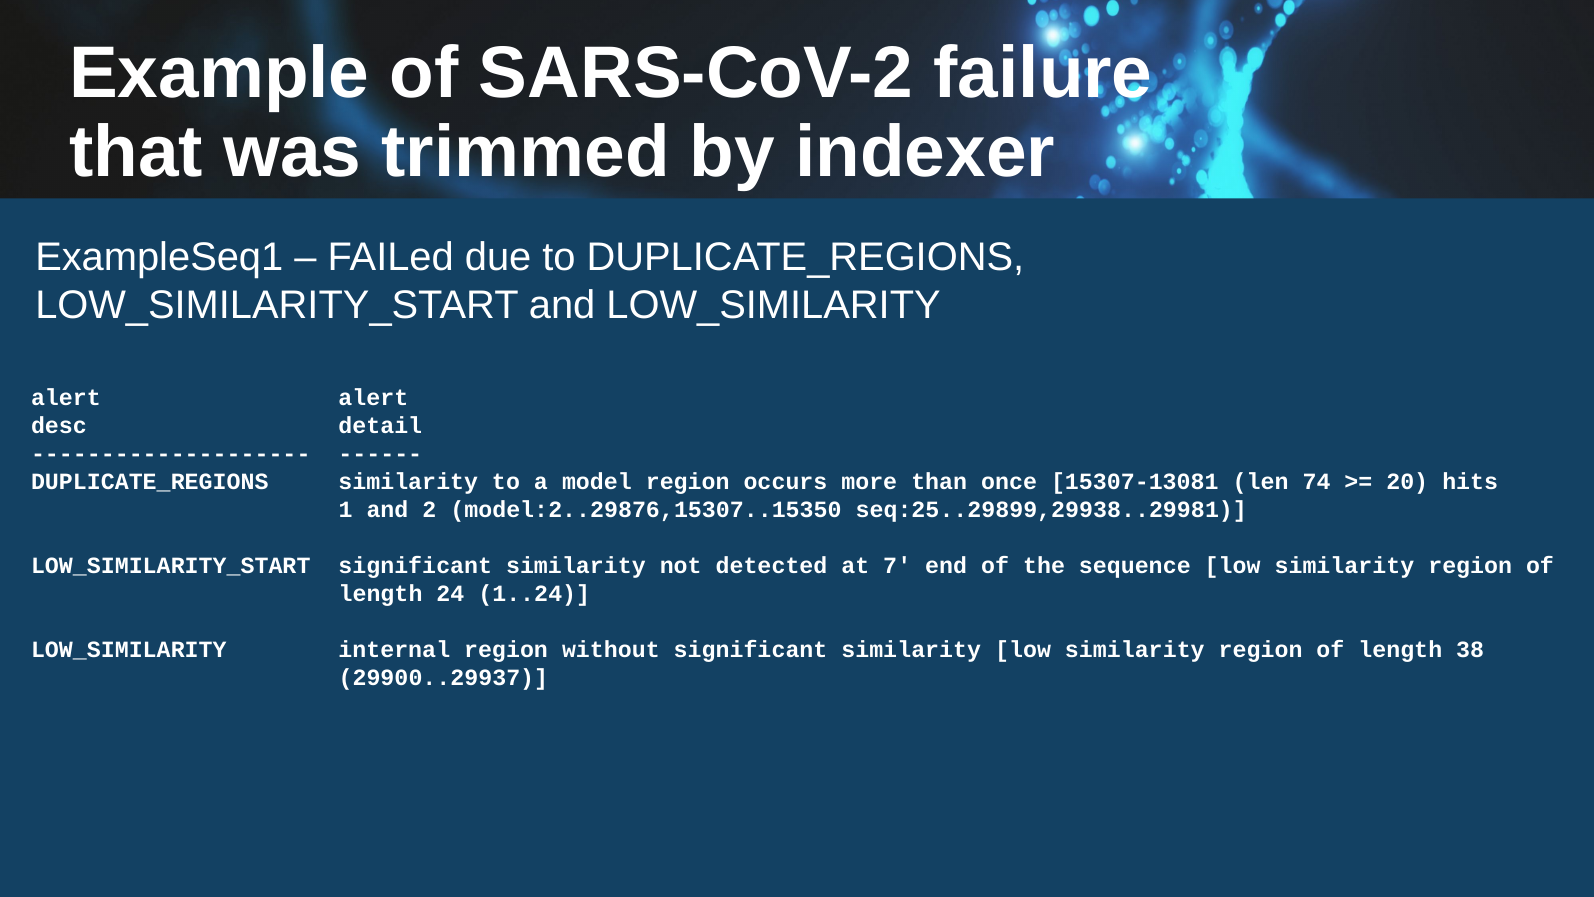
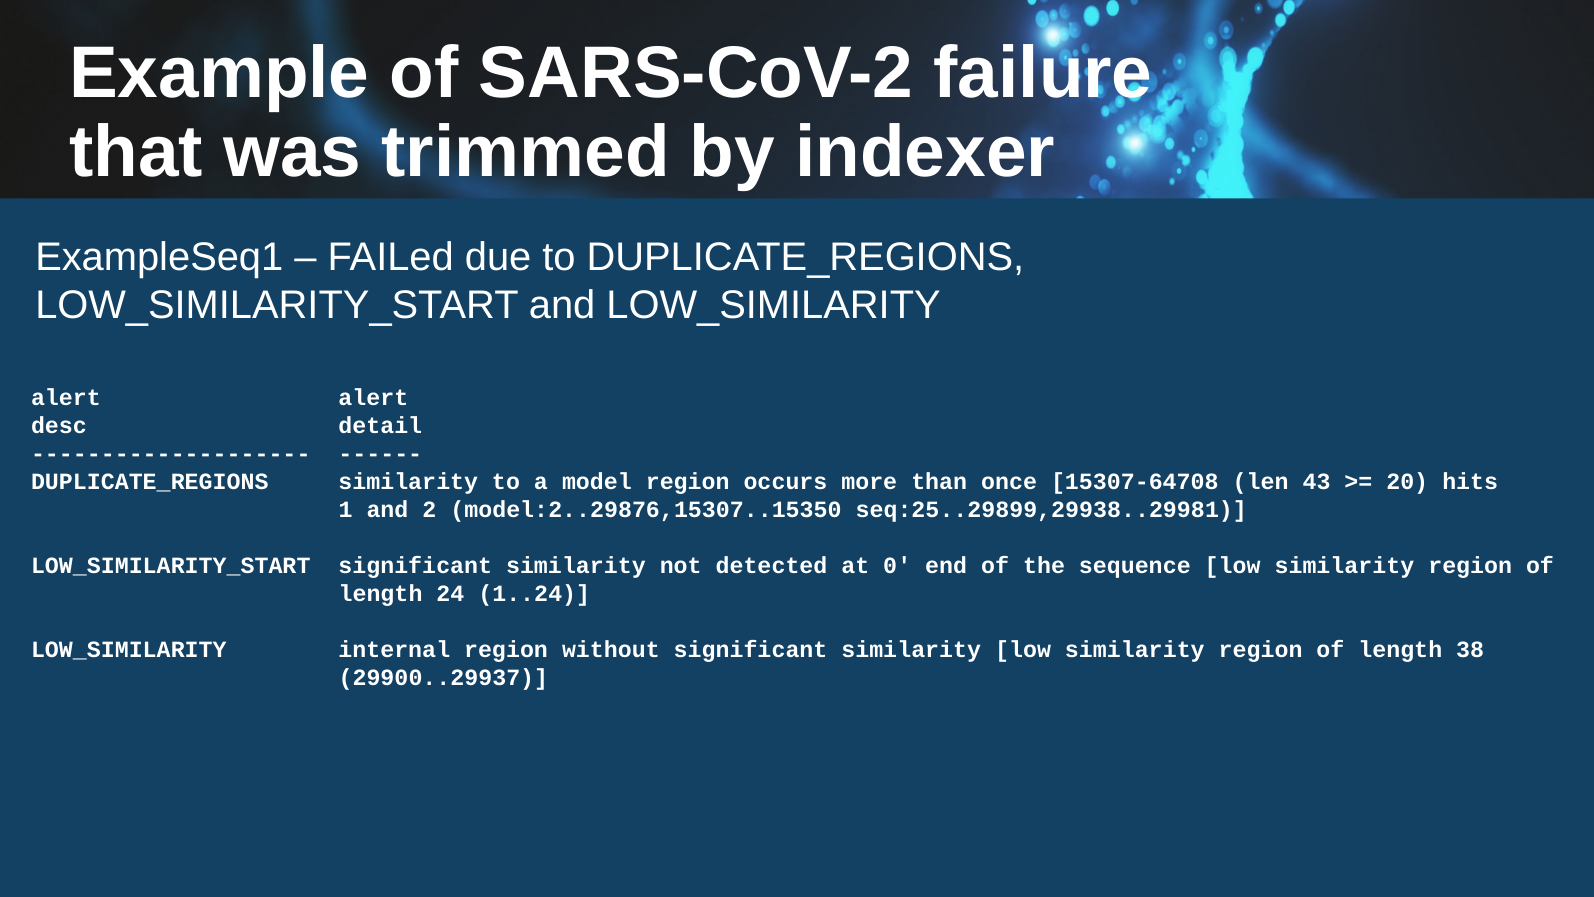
15307-13081: 15307-13081 -> 15307-64708 (1135, 482)
74: 74 -> 43 (1317, 482)
7: 7 -> 0 (897, 565)
